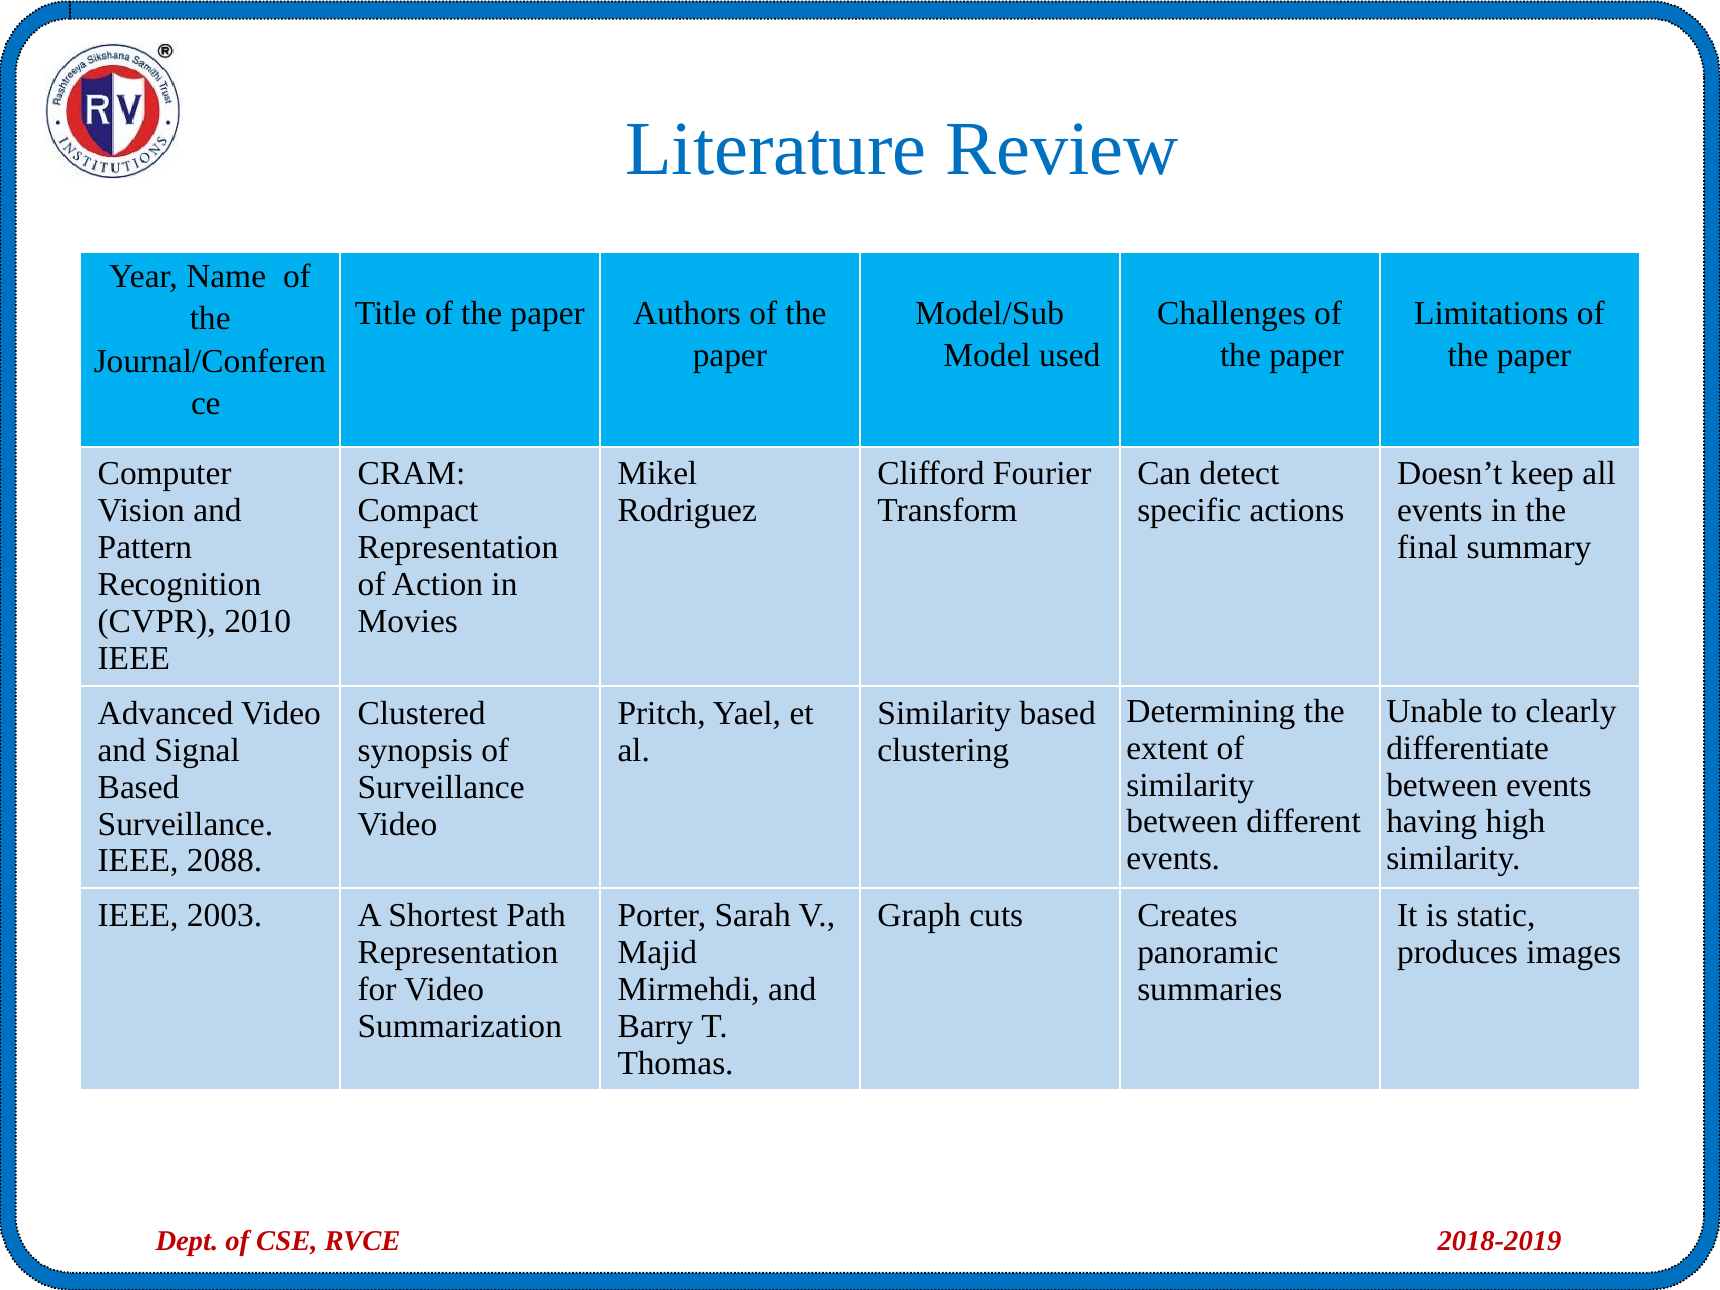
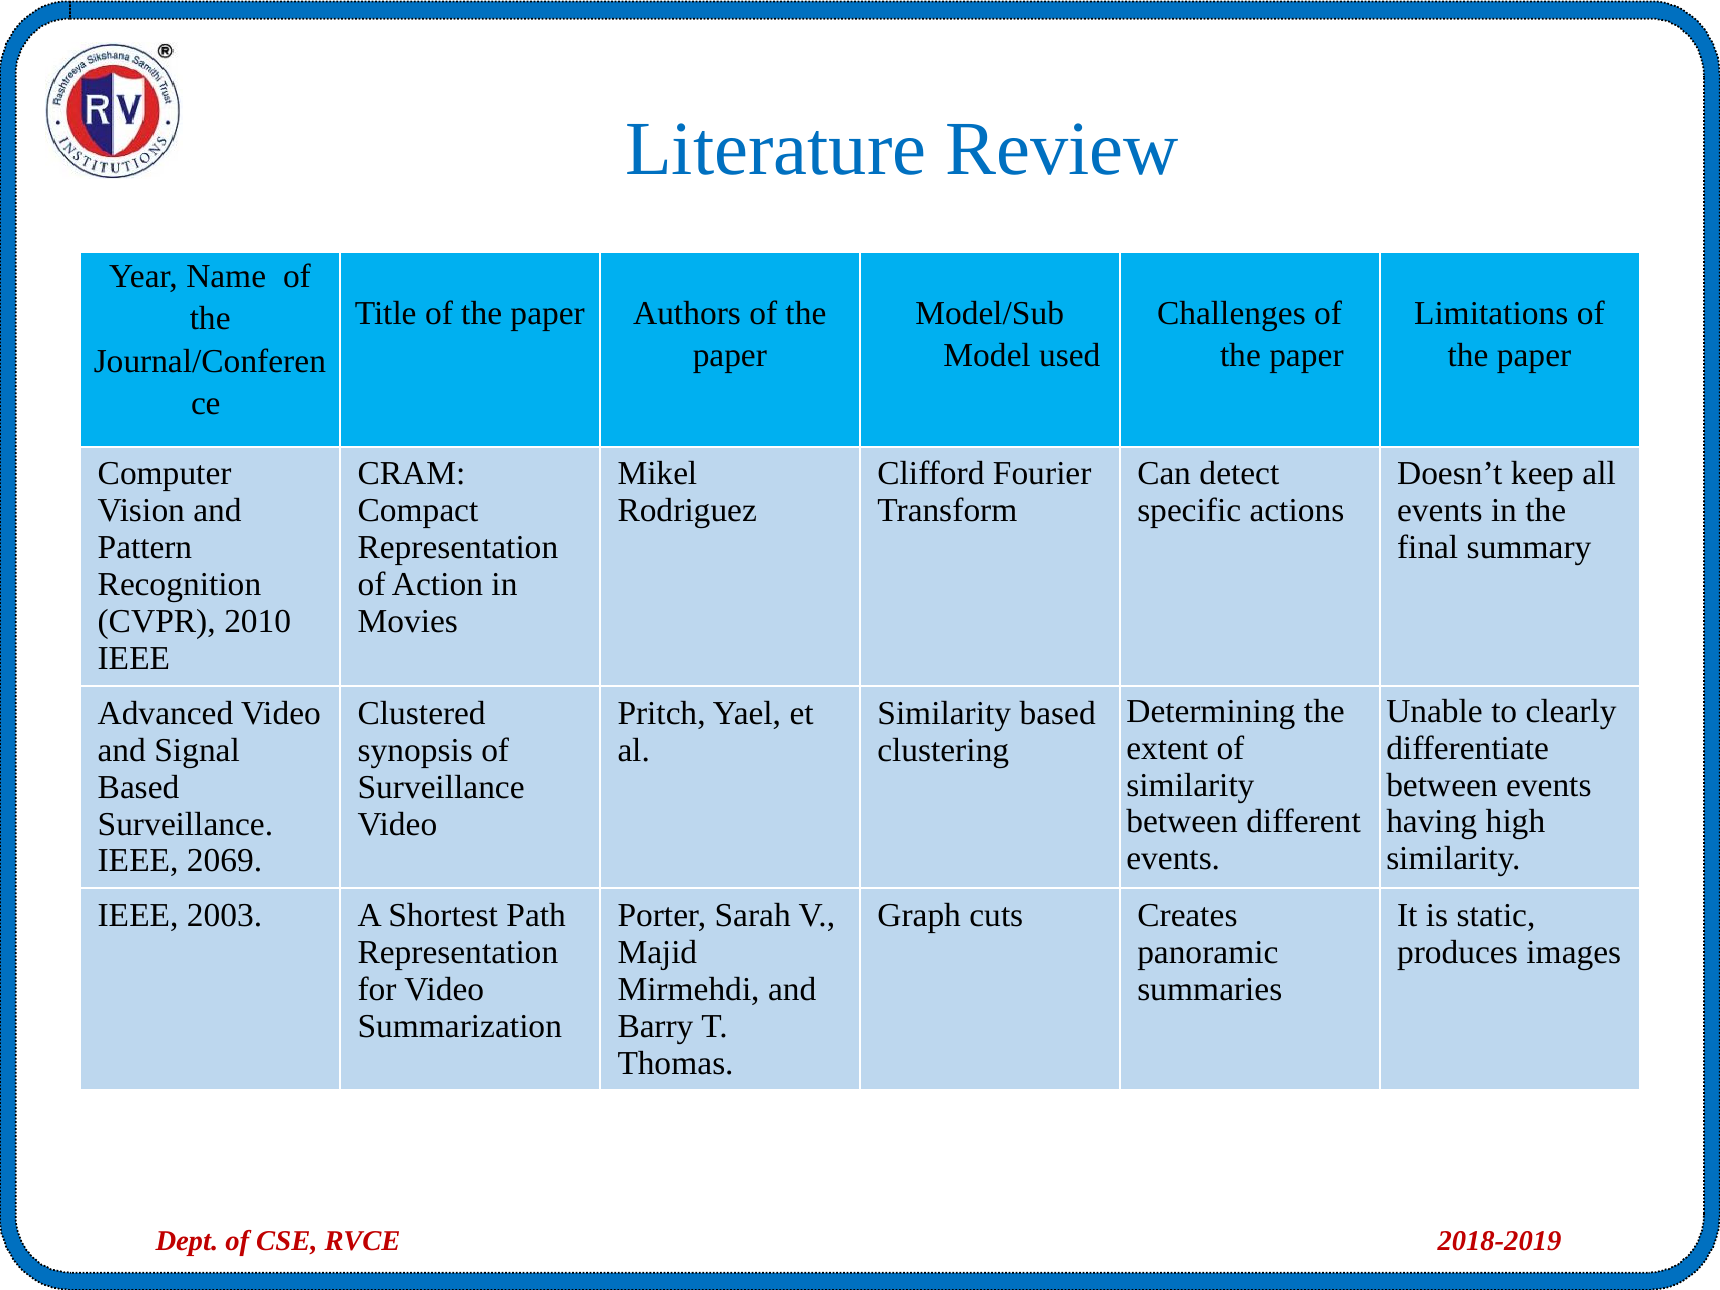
2088: 2088 -> 2069 (225, 861)
